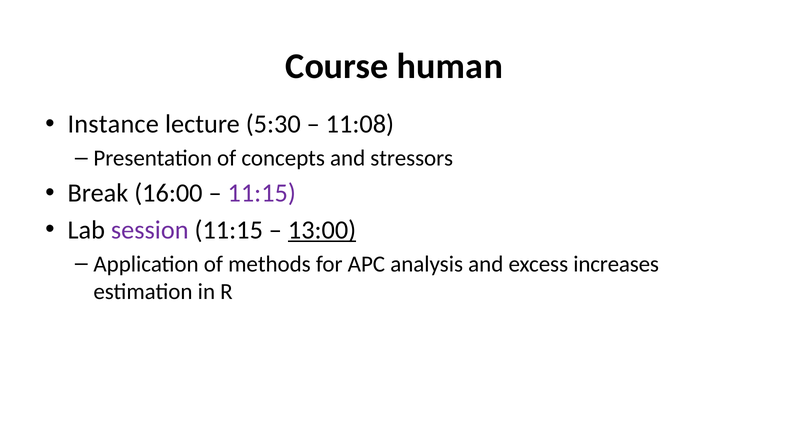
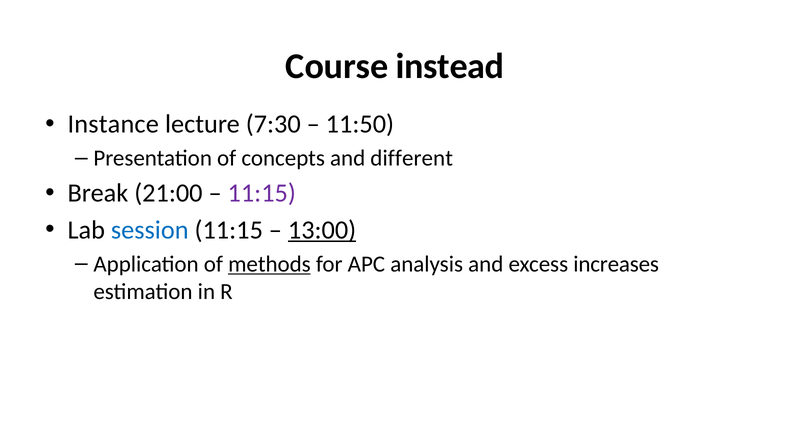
human: human -> instead (450, 66)
5:30: 5:30 -> 7:30 (273, 124)
11:08: 11:08 -> 11:50 (360, 124)
stressors: stressors -> different (412, 158)
16:00: 16:00 -> 21:00 (168, 193)
session colour: purple -> blue (150, 230)
methods underline: none -> present (269, 264)
